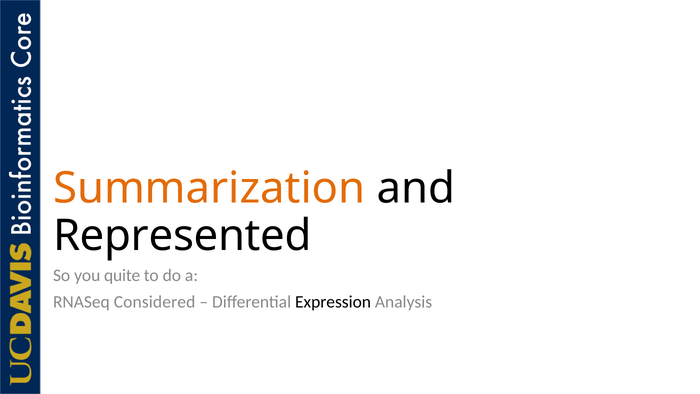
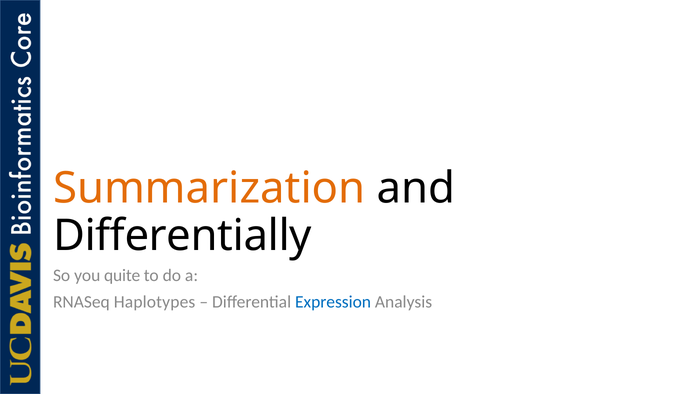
Represented: Represented -> Differentially (182, 235)
Considered: Considered -> Haplotypes (155, 302)
Expression colour: black -> blue (333, 302)
